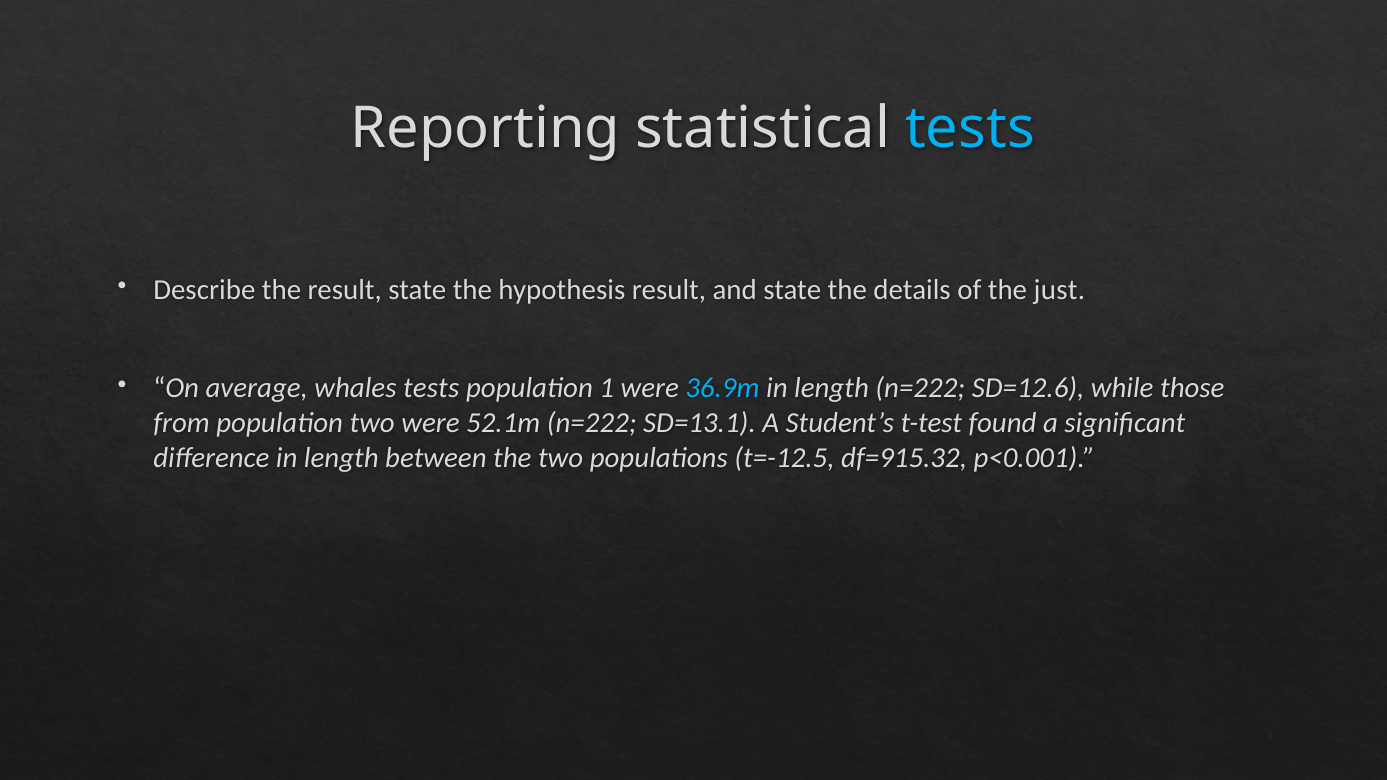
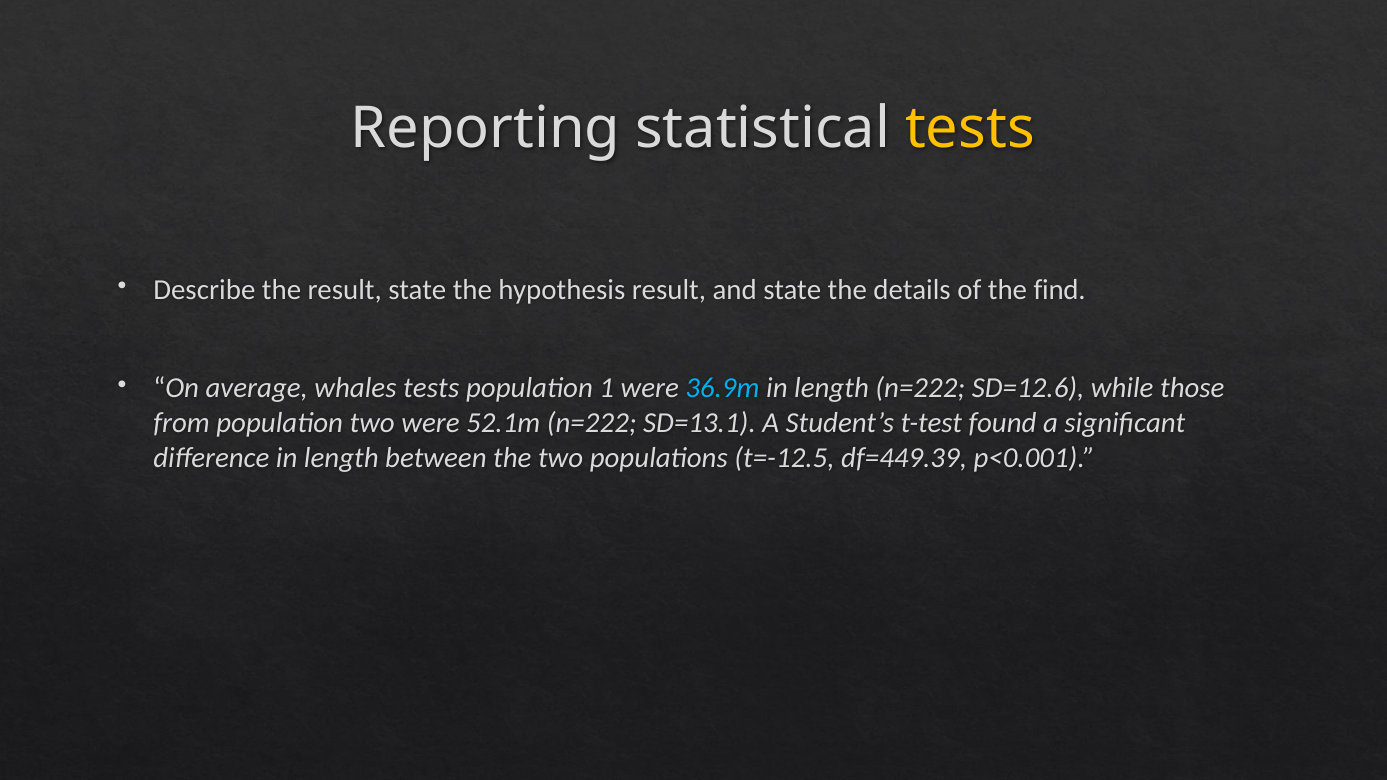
tests colour: light blue -> yellow (970, 129)
just: just -> find (1060, 290)
df=915.32: df=915.32 -> df=449.39 (904, 458)
